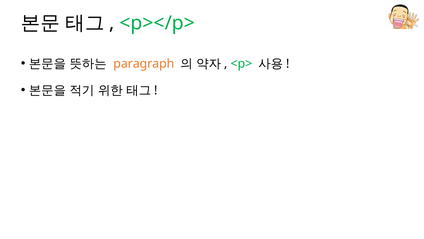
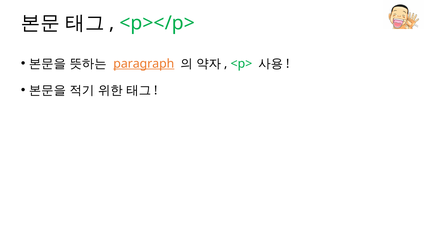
paragraph underline: none -> present (144, 63)
